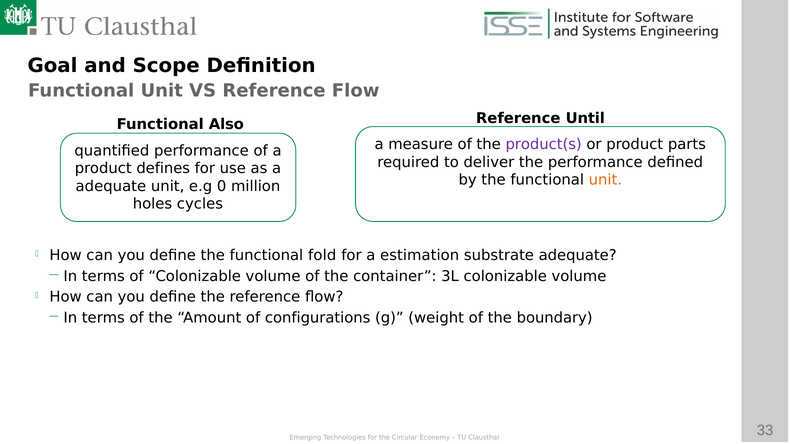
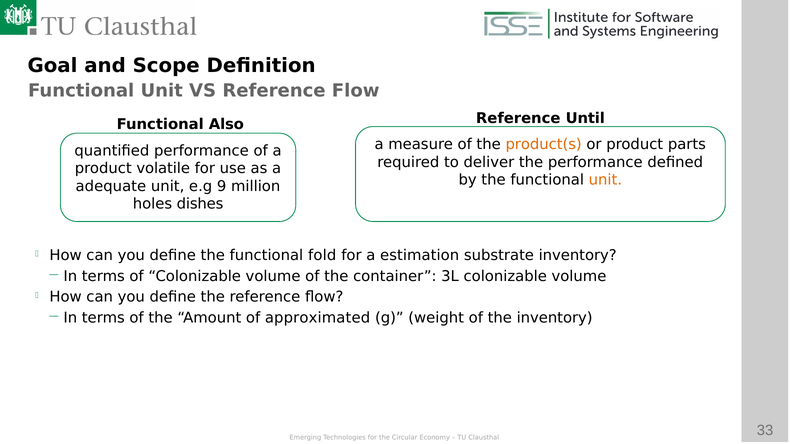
product(s colour: purple -> orange (544, 145)
defines: defines -> volatile (163, 169)
0: 0 -> 9 (222, 186)
cycles: cycles -> dishes (200, 204)
substrate adequate: adequate -> inventory (578, 256)
configurations: configurations -> approximated (318, 318)
the boundary: boundary -> inventory (555, 318)
